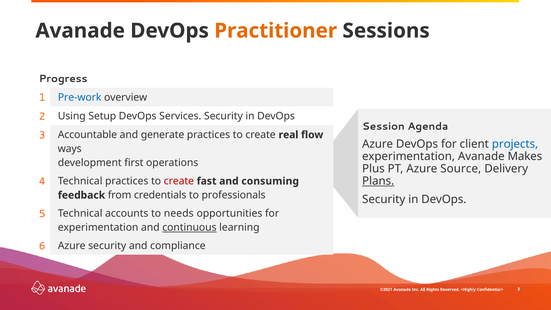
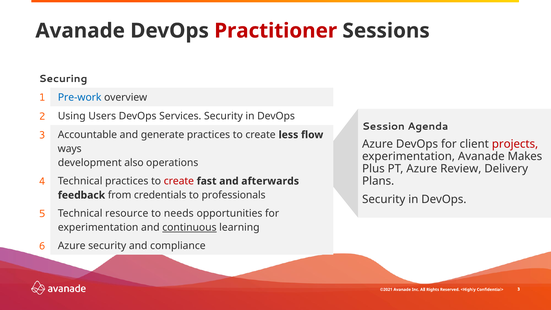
Practitioner colour: orange -> red (276, 31)
Progress: Progress -> Securing (63, 79)
Setup: Setup -> Users (102, 116)
real: real -> less (288, 135)
projects colour: blue -> red (515, 144)
first: first -> also (134, 163)
Source: Source -> Review (461, 169)
consuming: consuming -> afterwards (270, 181)
Plans underline: present -> none (378, 181)
accounts: accounts -> resource (127, 213)
